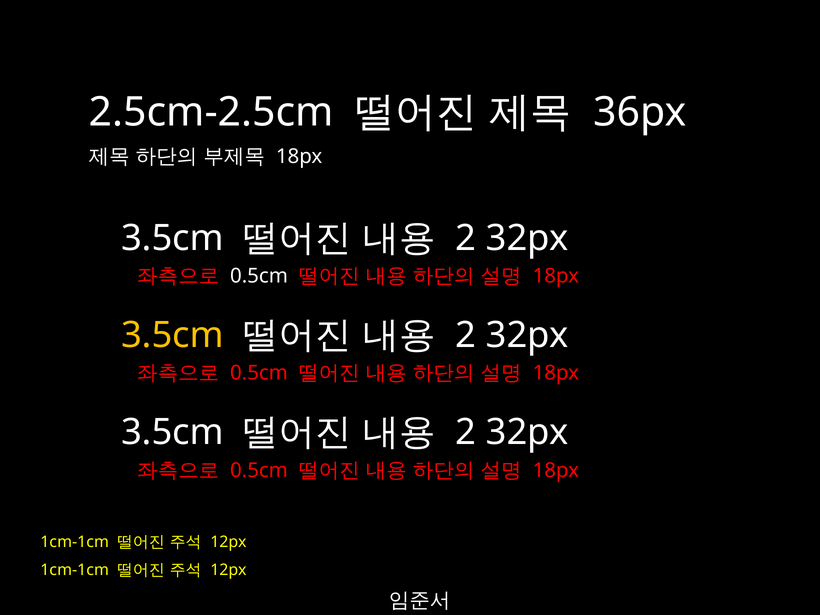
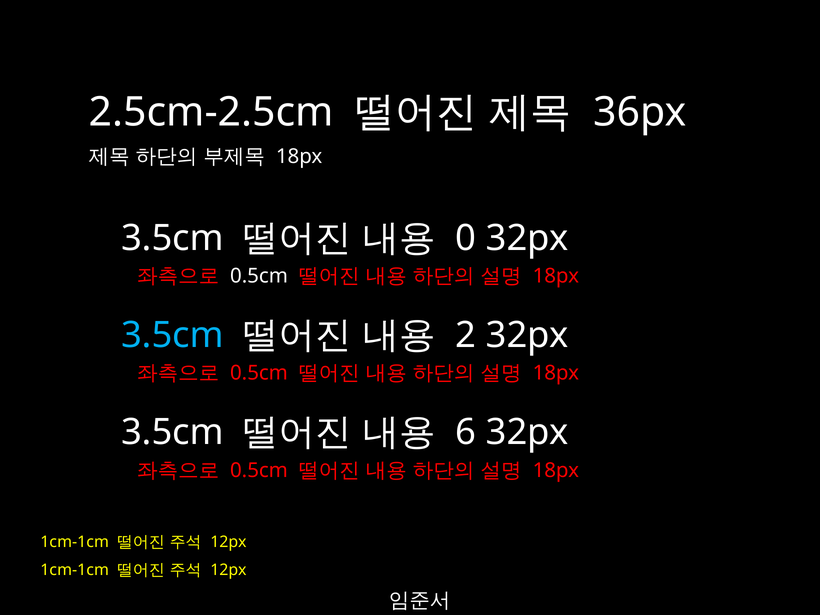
2: 2 -> 0 (466, 238)
3.5cm colour: yellow -> light blue (173, 335)
2: 2 -> 6 (466, 432)
